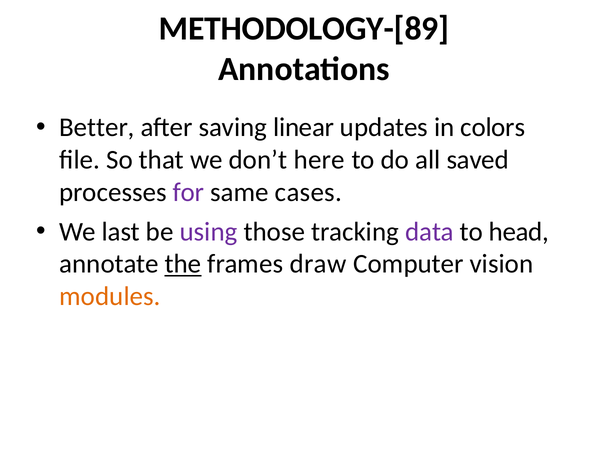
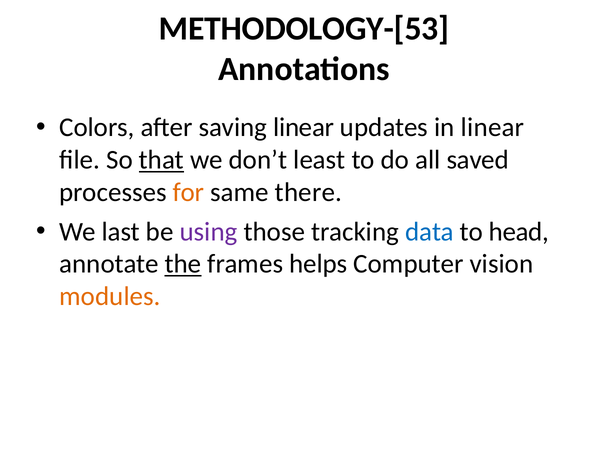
METHODOLOGY-[89: METHODOLOGY-[89 -> METHODOLOGY-[53 (304, 29)
Better: Better -> Colors (97, 128)
in colors: colors -> linear (493, 128)
that underline: none -> present (161, 160)
here: here -> least (319, 160)
for colour: purple -> orange (189, 192)
cases: cases -> there (308, 192)
data colour: purple -> blue (430, 232)
draw: draw -> helps (318, 264)
